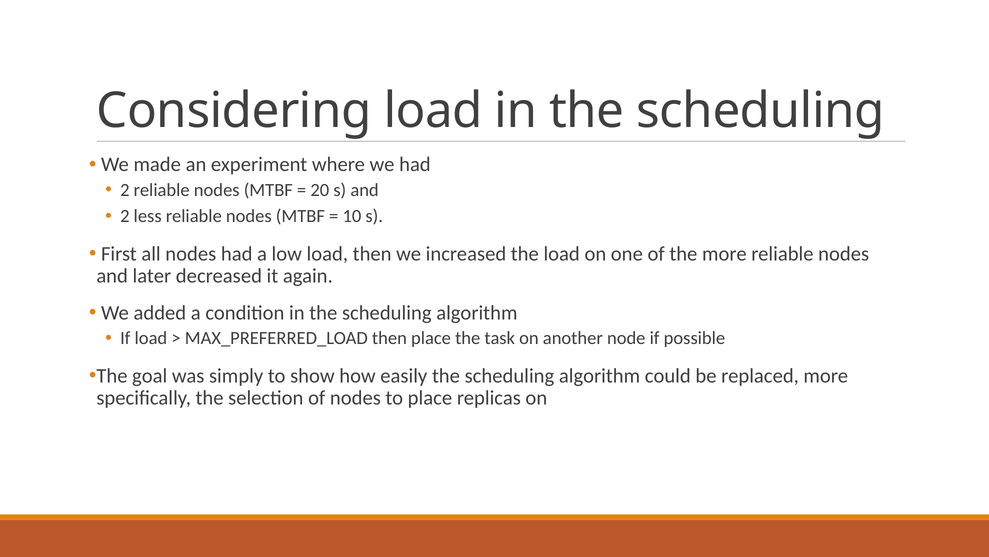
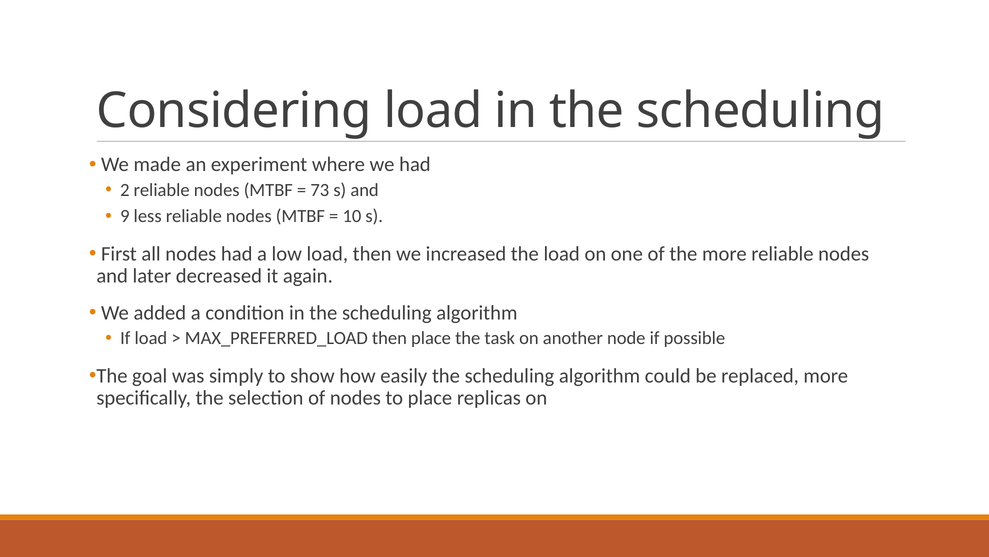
20: 20 -> 73 (320, 190)
2: 2 -> 9 (125, 216)
